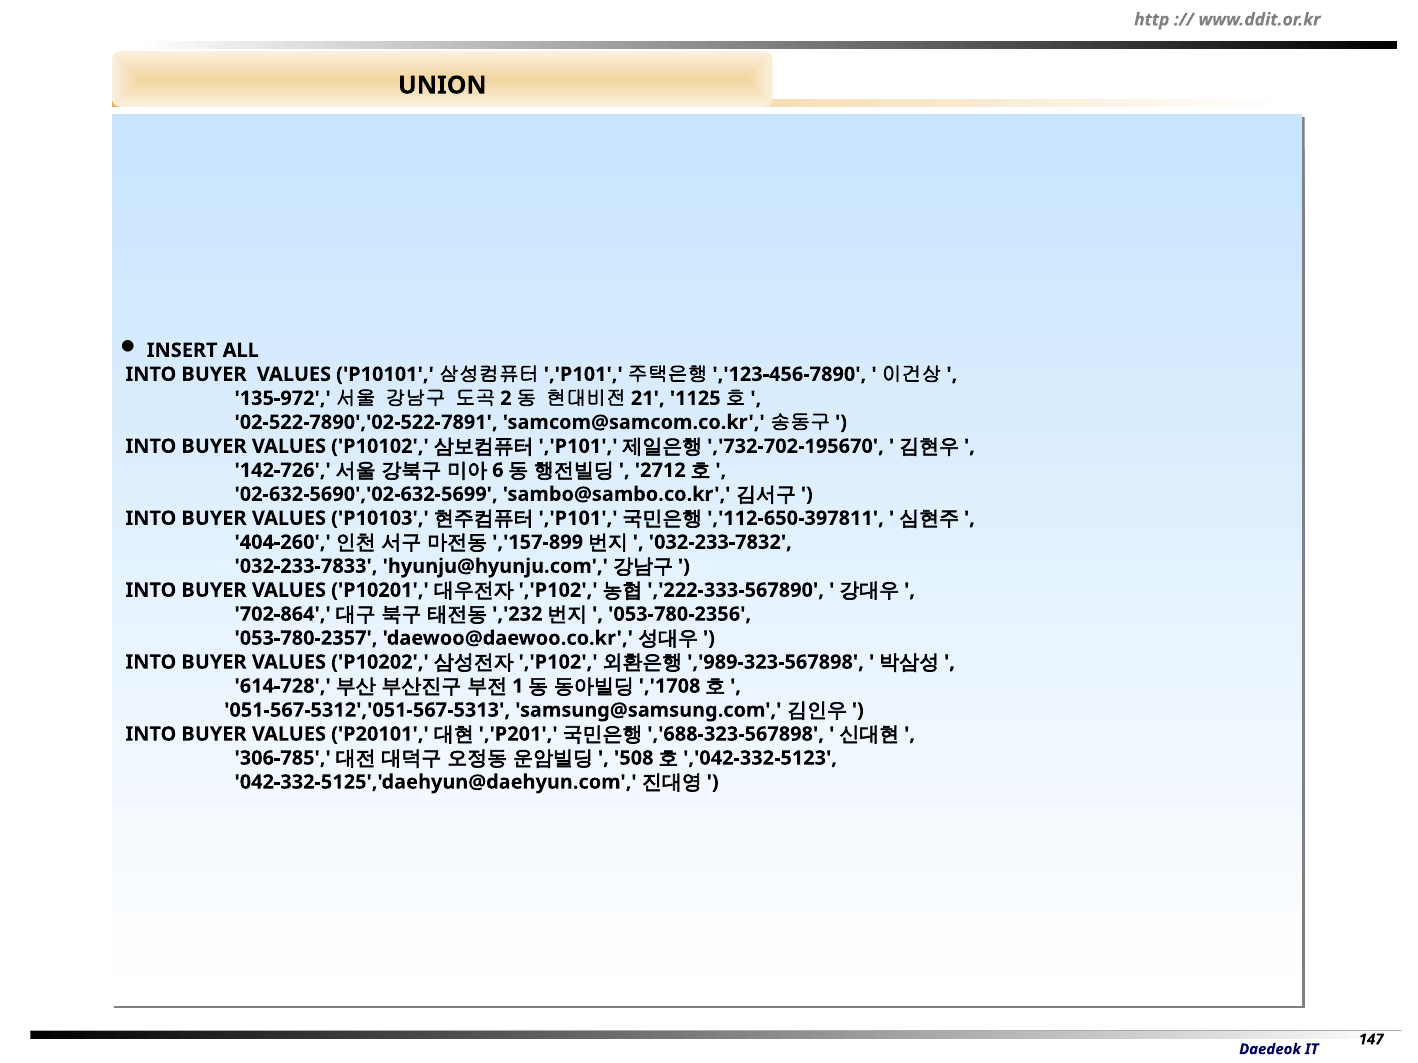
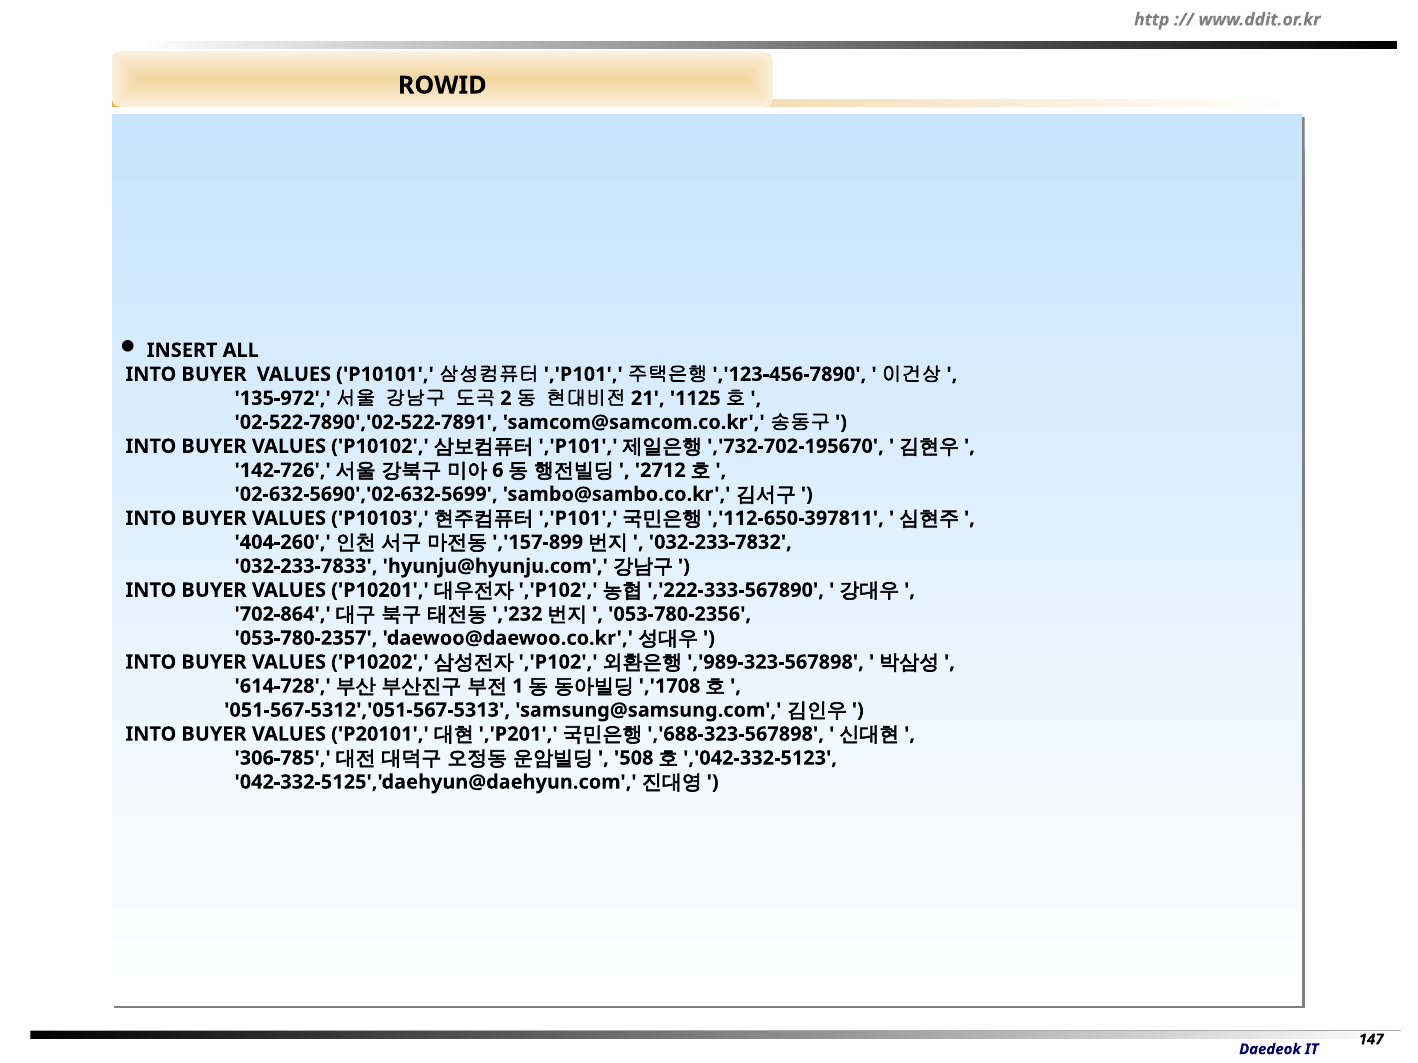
UNION: UNION -> ROWID (442, 85)
